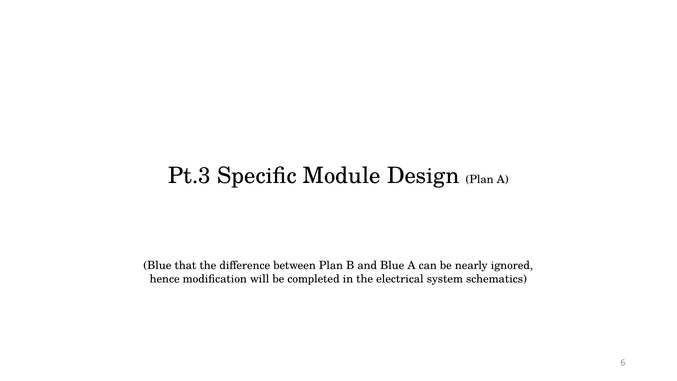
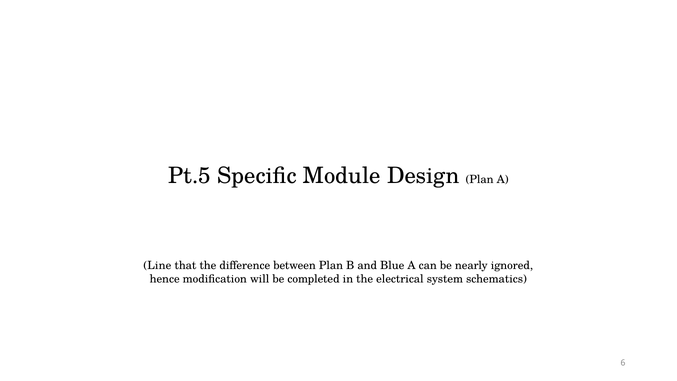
Pt.3: Pt.3 -> Pt.5 (190, 176)
Blue: Blue -> Line (157, 265)
